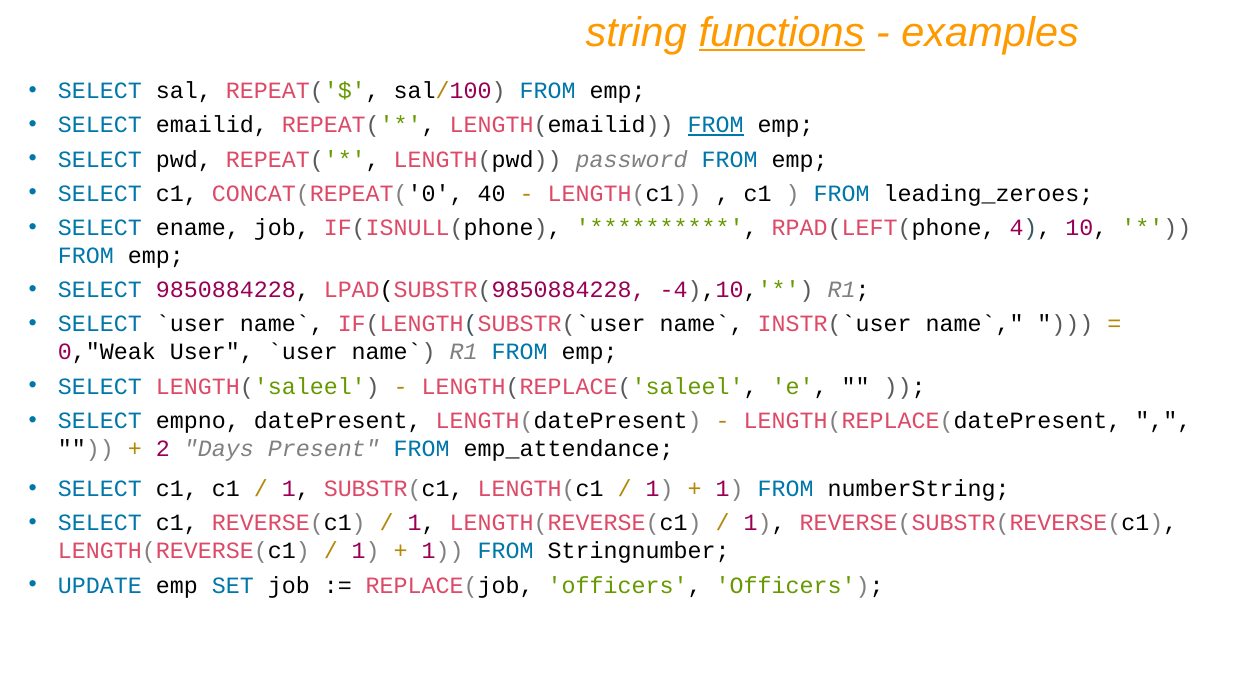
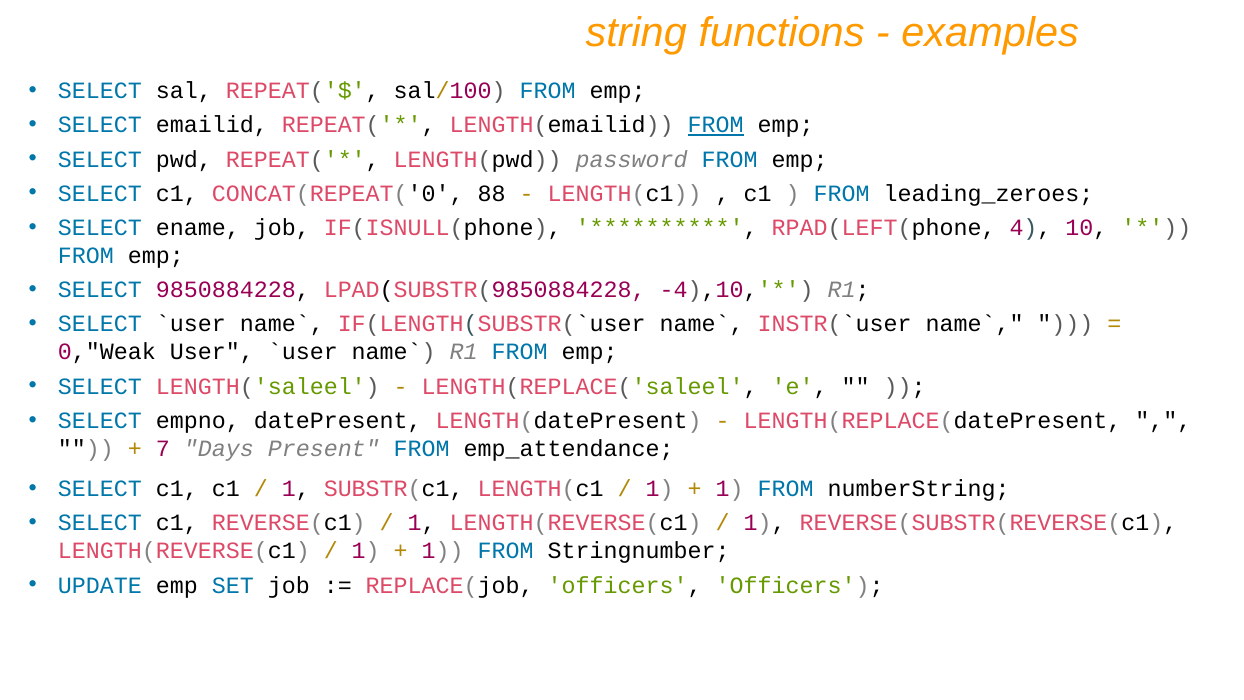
functions underline: present -> none (782, 32)
40: 40 -> 88 (492, 193)
2: 2 -> 7 (163, 448)
